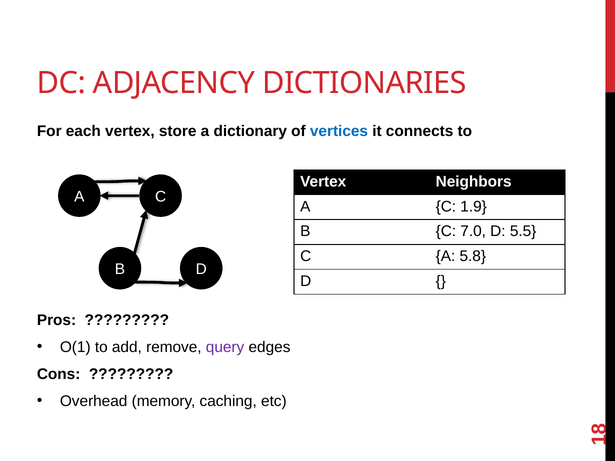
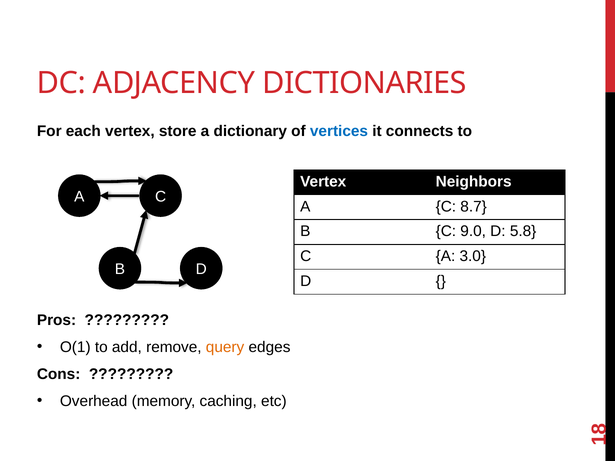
1.9: 1.9 -> 8.7 (474, 207)
7.0: 7.0 -> 9.0 (473, 232)
5.5: 5.5 -> 5.8 (523, 232)
5.8: 5.8 -> 3.0 (473, 256)
query colour: purple -> orange (225, 347)
